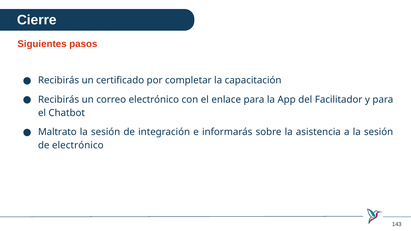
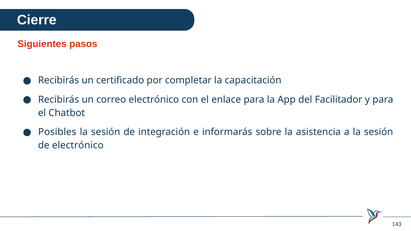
Maltrato: Maltrato -> Posibles (57, 132)
